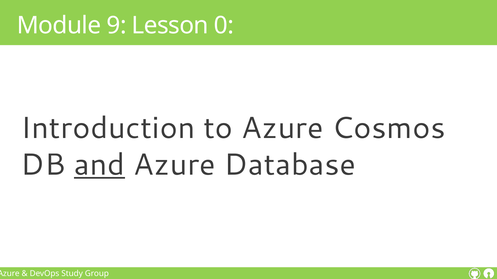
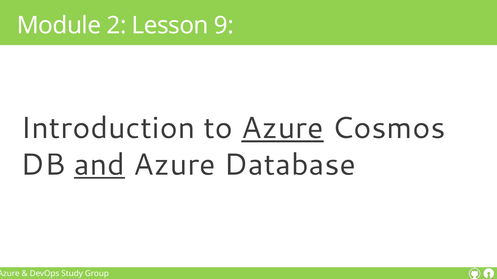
9: 9 -> 2 (116, 25)
0: 0 -> 9 (224, 25)
Azure underline: none -> present (282, 128)
